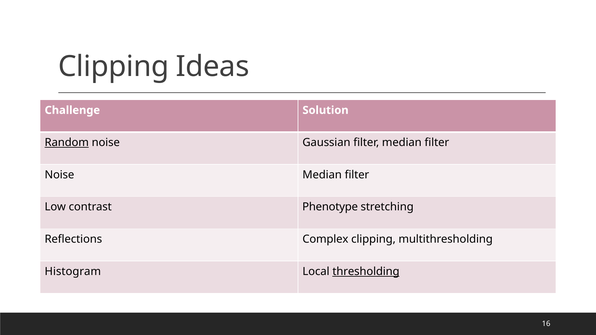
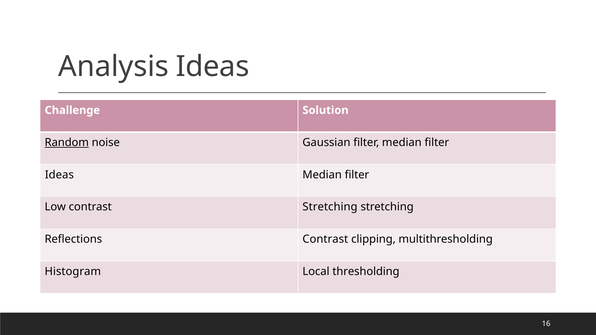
Clipping: Clipping -> Analysis (114, 67)
Noise: Noise -> Ideas (59, 175)
contrast Phenotype: Phenotype -> Stretching (330, 207)
Reflections Complex: Complex -> Contrast (325, 239)
thresholding underline: present -> none (366, 272)
